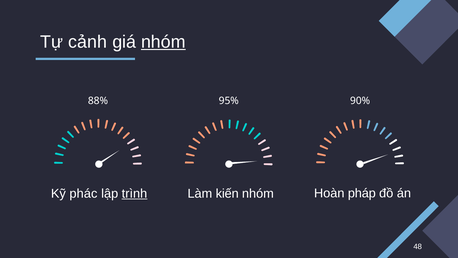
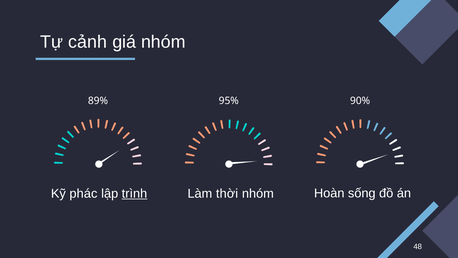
nhóm underline: present -> none (163, 42)
88%: 88% -> 89% (98, 101)
kiến: kiến -> thời (227, 193)
pháp: pháp -> sống (362, 193)
